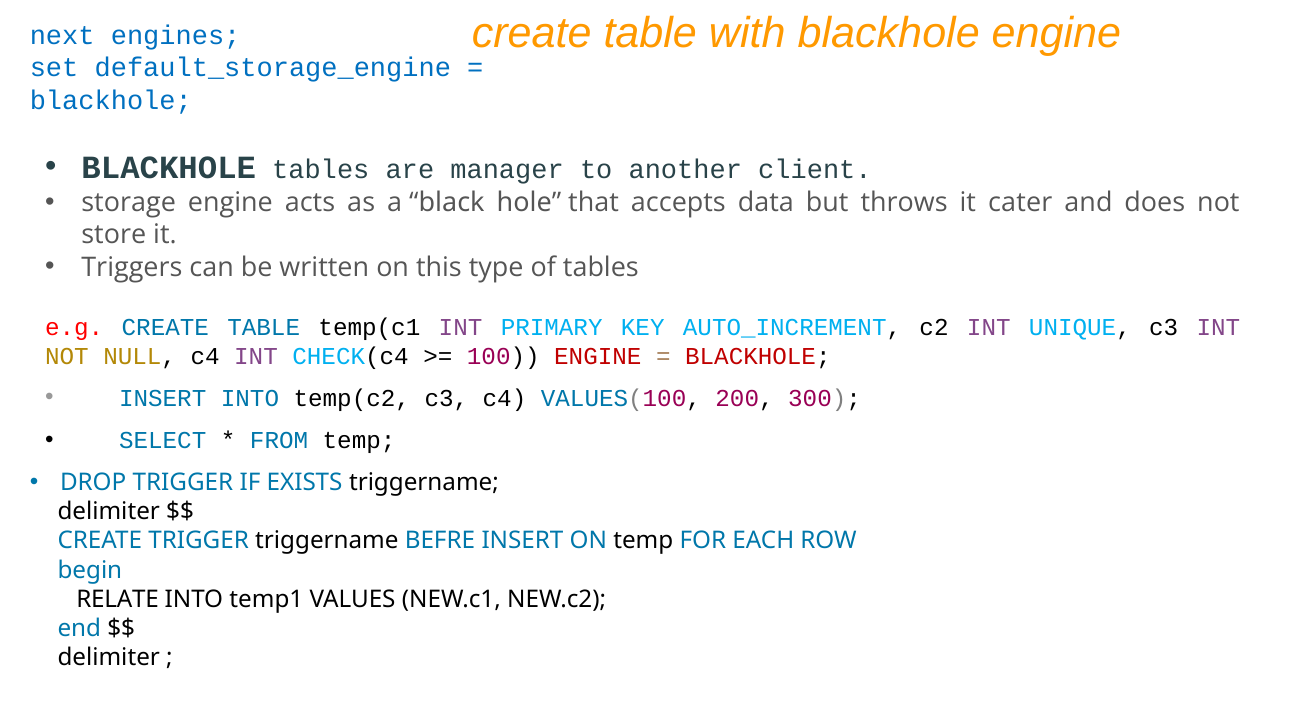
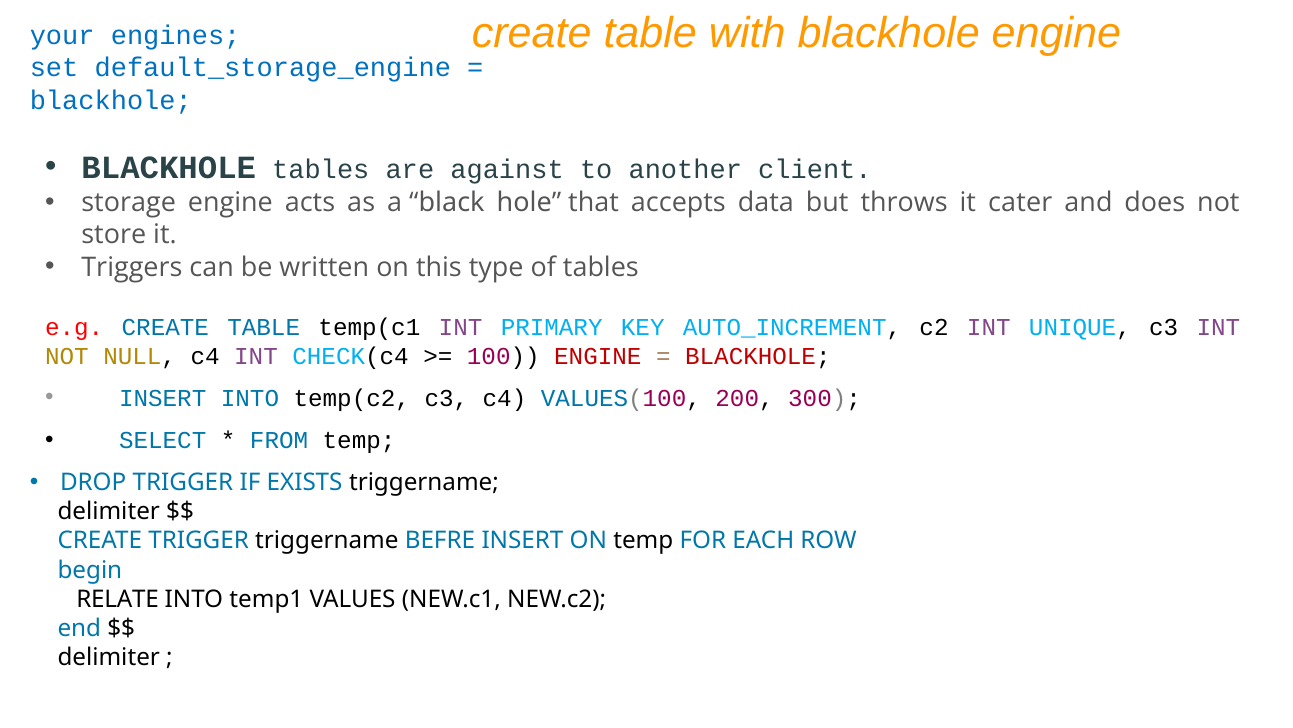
next: next -> your (62, 35)
manager: manager -> against (507, 169)
